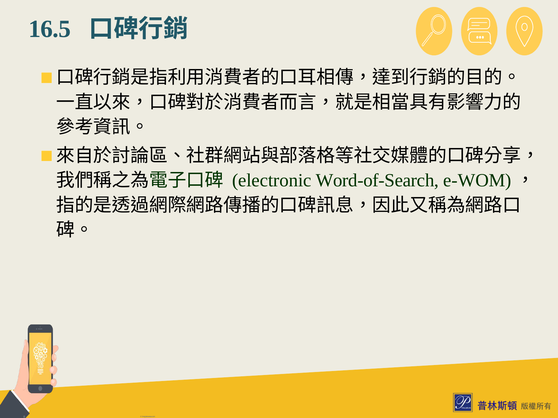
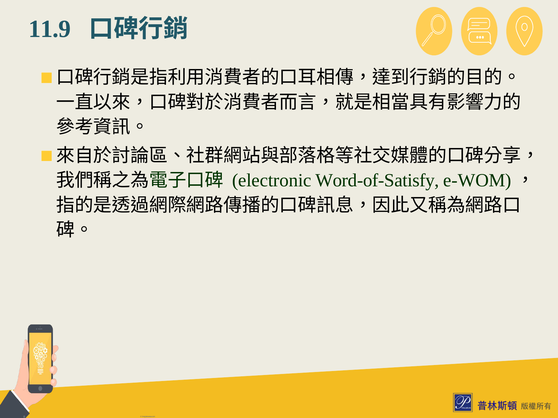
16.5: 16.5 -> 11.9 (50, 29)
Word-of-Search: Word-of-Search -> Word-of-Satisfy (377, 181)
